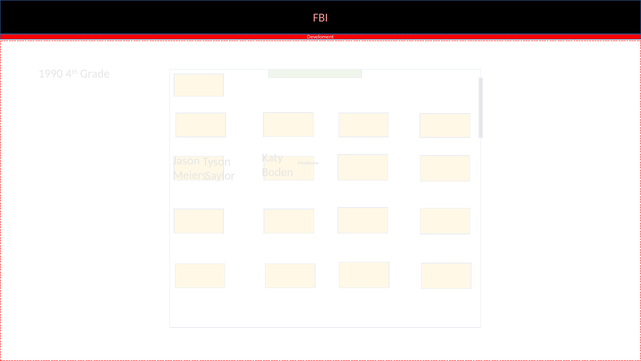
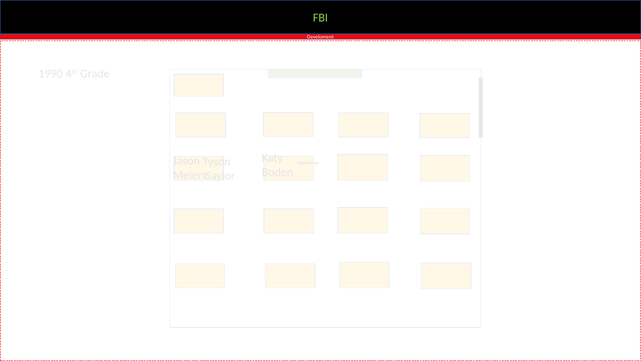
FBI colour: pink -> light green (320, 18)
